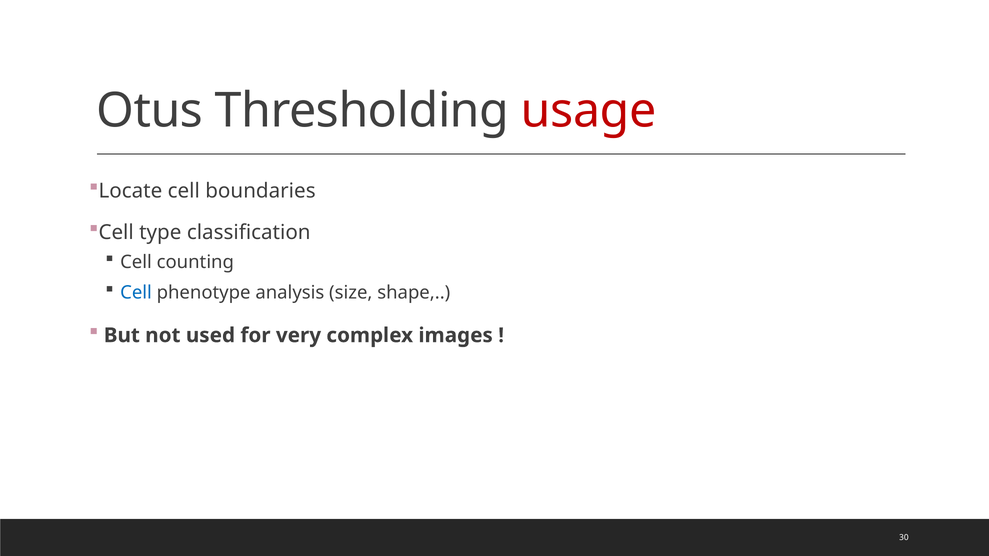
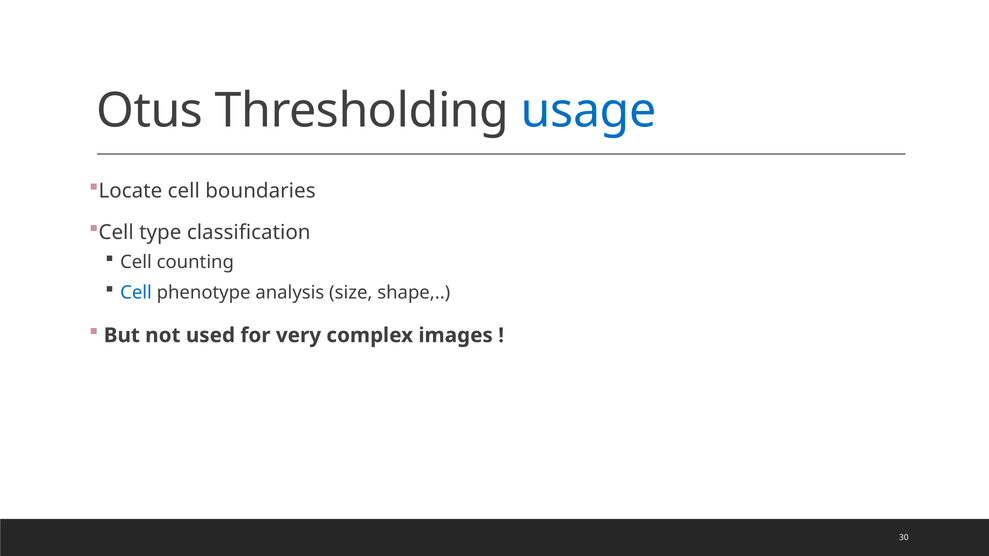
usage colour: red -> blue (589, 111)
